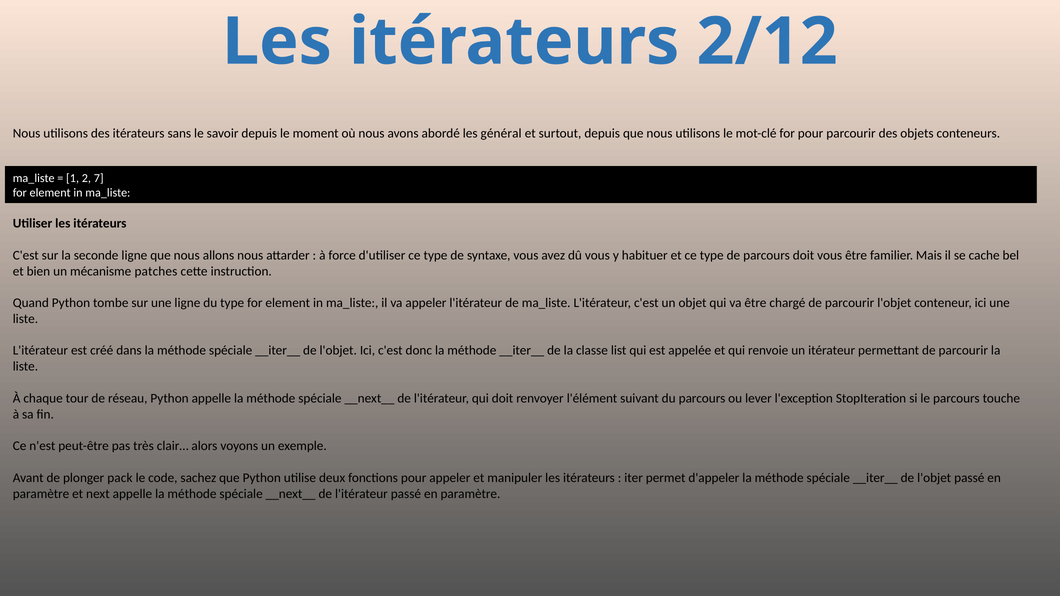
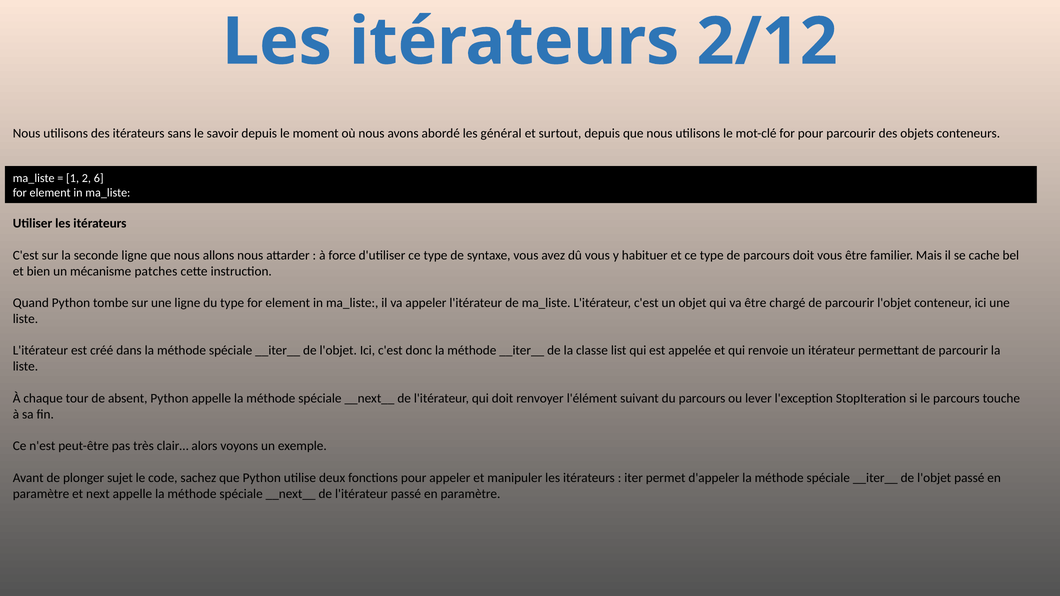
7: 7 -> 6 (99, 178)
réseau: réseau -> absent (128, 398)
pack: pack -> sujet (120, 478)
